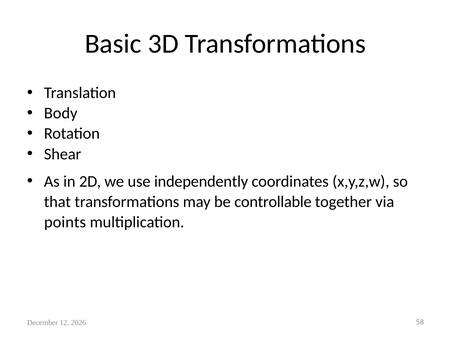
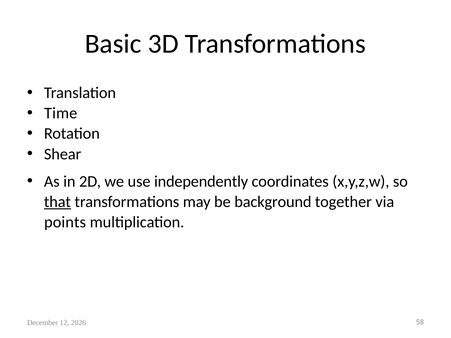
Body: Body -> Time (61, 113)
that underline: none -> present (57, 202)
controllable: controllable -> background (273, 202)
